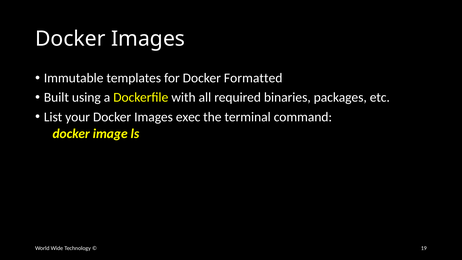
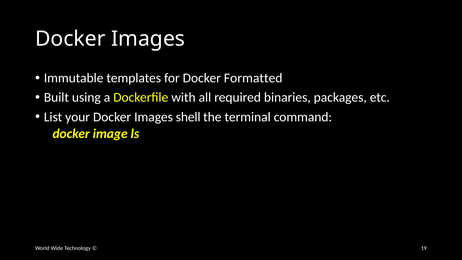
exec: exec -> shell (188, 117)
